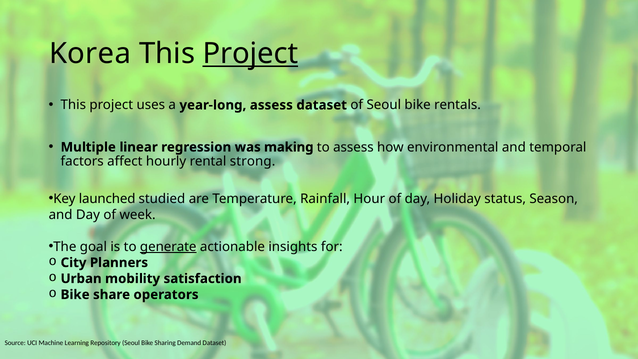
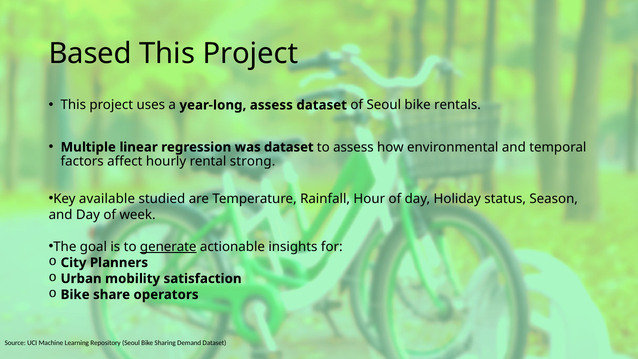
Korea: Korea -> Based (90, 54)
Project underline: present -> none (250, 54)
was making: making -> dataset (289, 147)
launched: launched -> available (107, 199)
